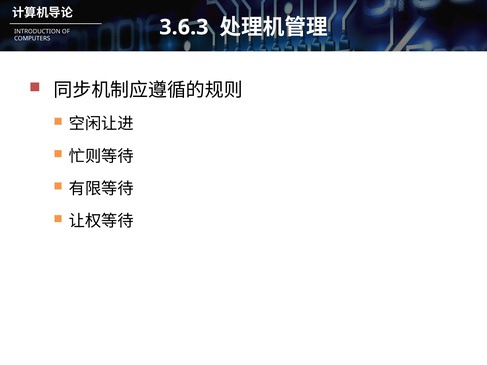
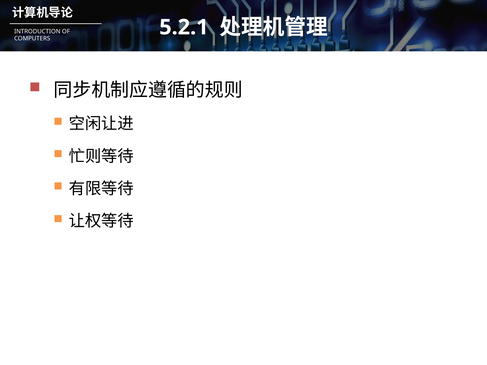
3.6.3: 3.6.3 -> 5.2.1 (184, 27)
